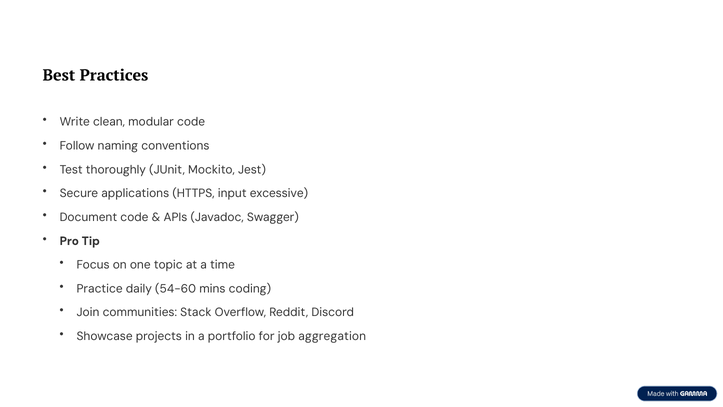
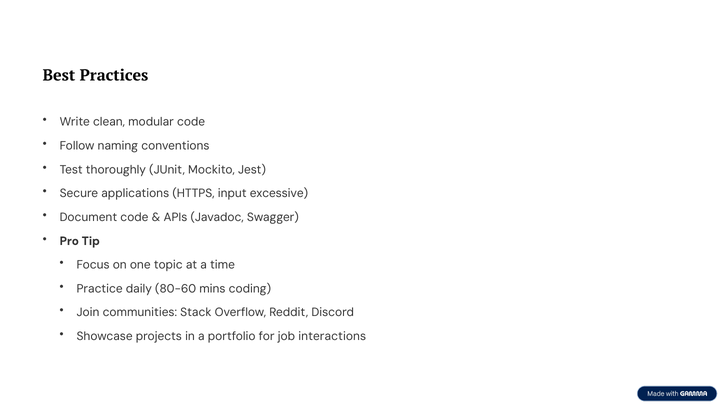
54-60: 54-60 -> 80-60 (176, 288)
aggregation: aggregation -> interactions (332, 336)
